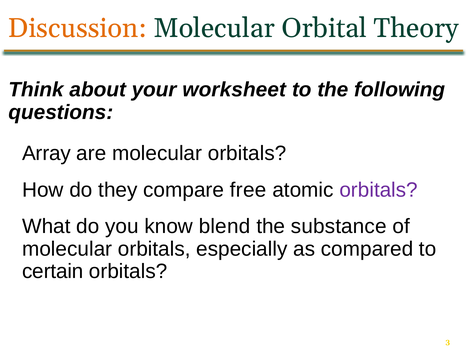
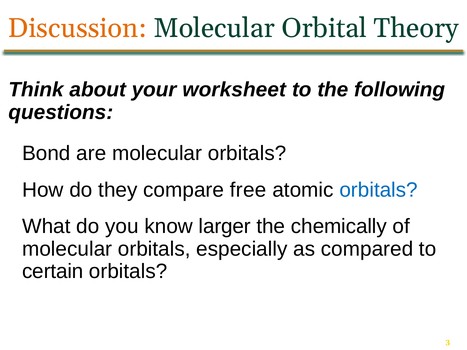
Array: Array -> Bond (46, 153)
orbitals colour: purple -> blue (379, 190)
blend: blend -> larger (225, 227)
substance: substance -> chemically (339, 227)
